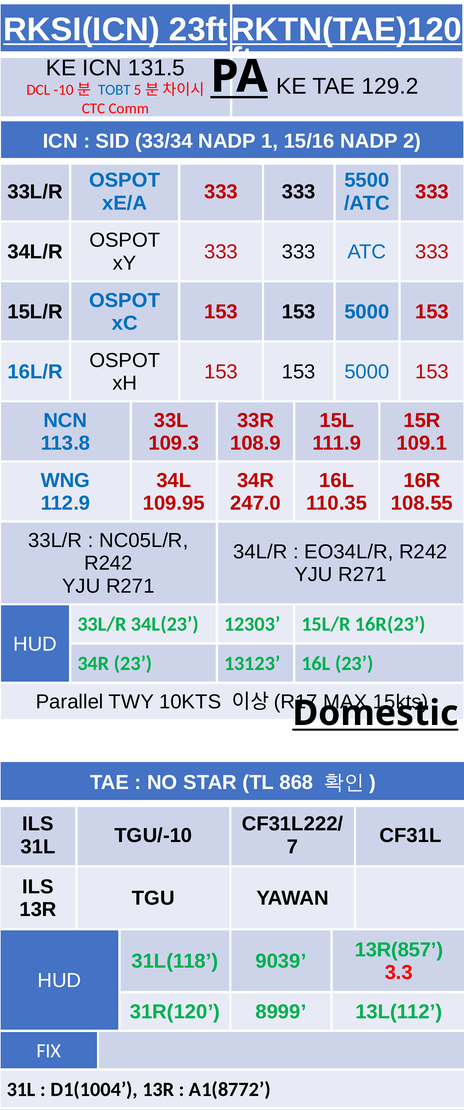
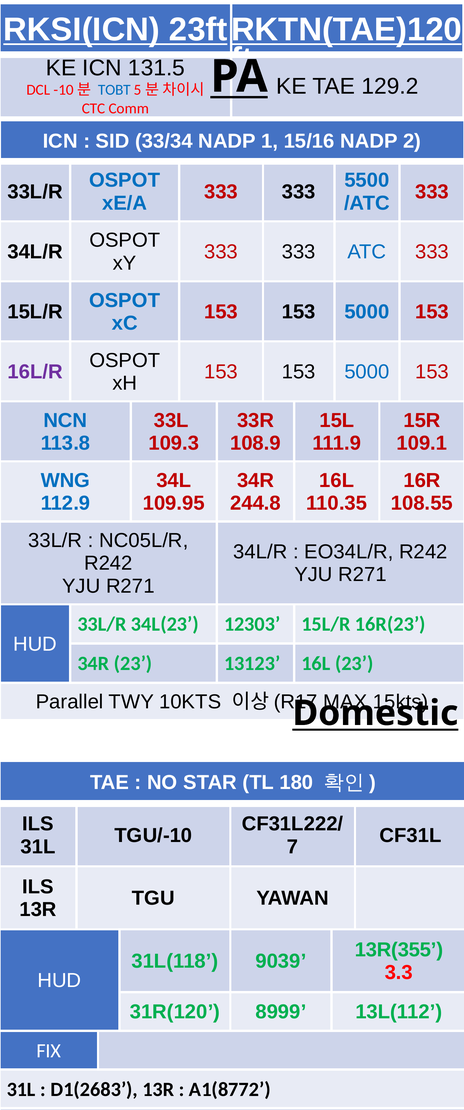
16L/R colour: blue -> purple (35, 372)
247.0: 247.0 -> 244.8 (255, 503)
868: 868 -> 180 (296, 783)
13R(857: 13R(857 -> 13R(355 (399, 950)
D1(1004: D1(1004 -> D1(2683 (94, 1090)
